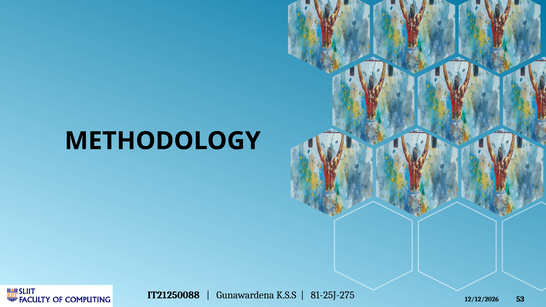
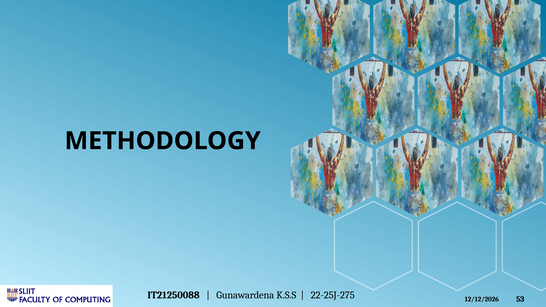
81-25J-275: 81-25J-275 -> 22-25J-275 (333, 295)
